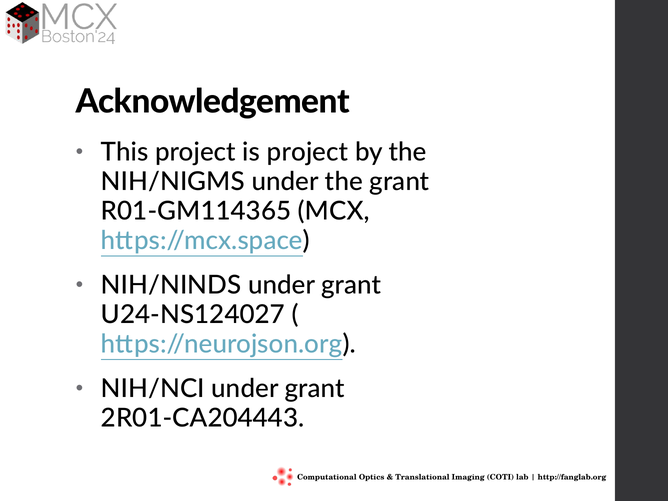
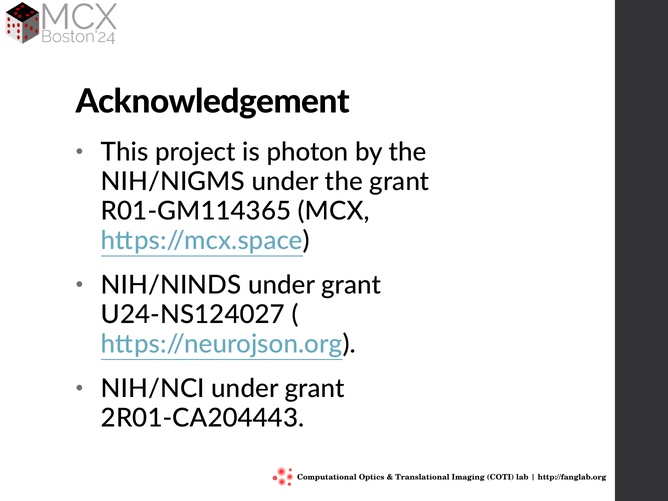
is project: project -> photon (308, 152)
